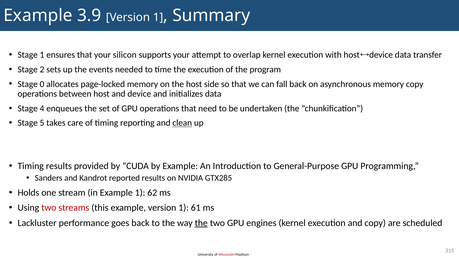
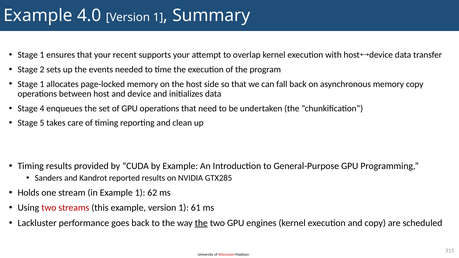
3.9: 3.9 -> 4.0 (89, 15)
silicon: silicon -> recent (125, 55)
0: 0 -> 1 (42, 84)
clean underline: present -> none (182, 123)
